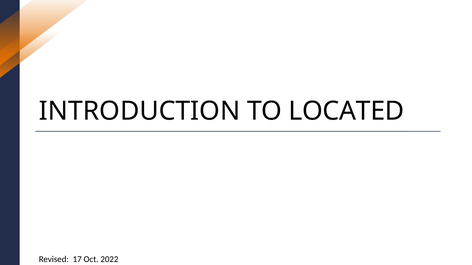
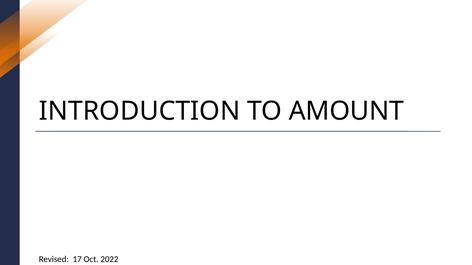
LOCATED: LOCATED -> AMOUNT (346, 111)
